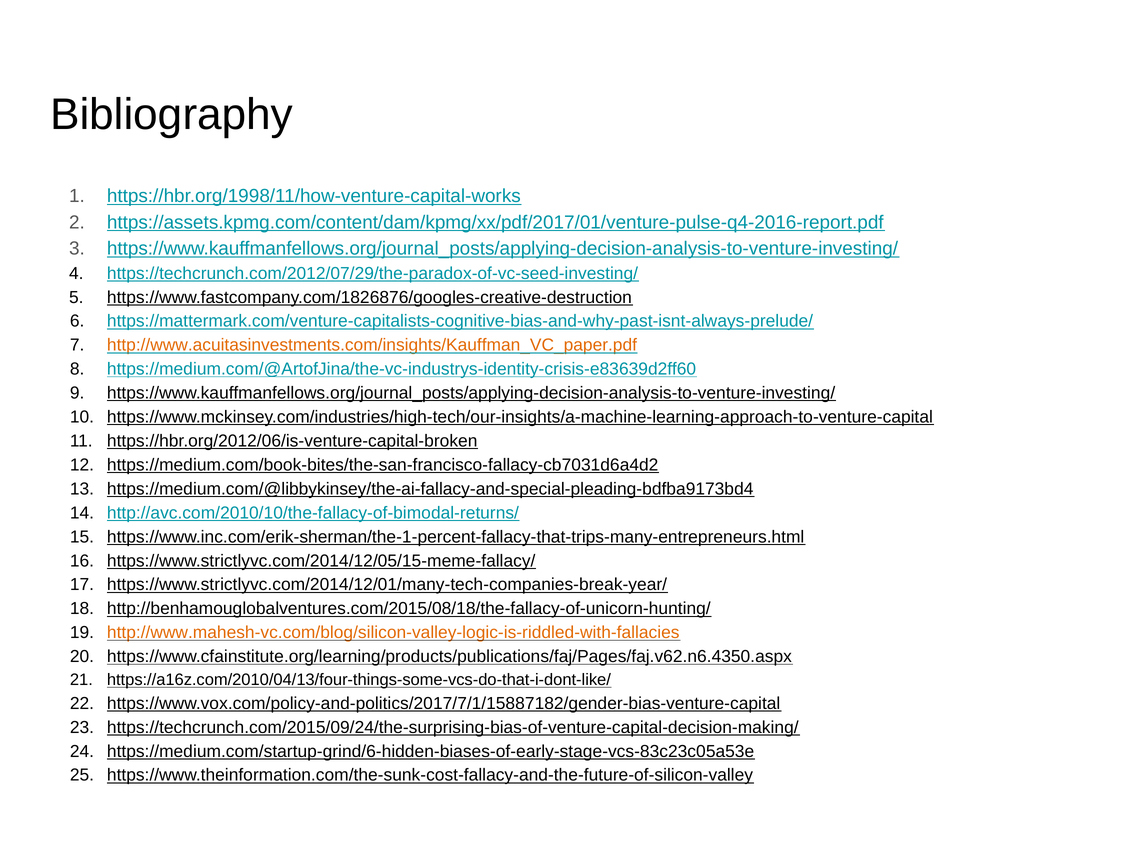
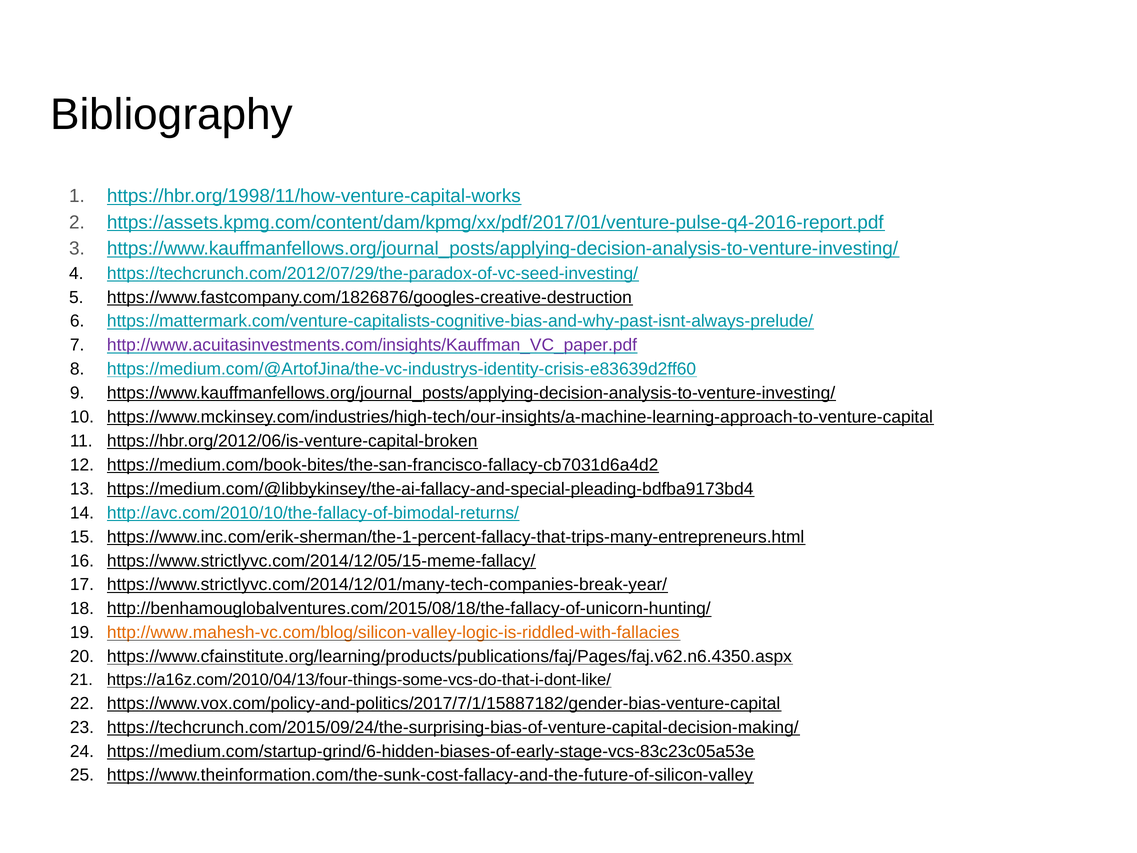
http://www.acuitasinvestments.com/insights/Kauffman_VC_paper.pdf colour: orange -> purple (372, 345)
